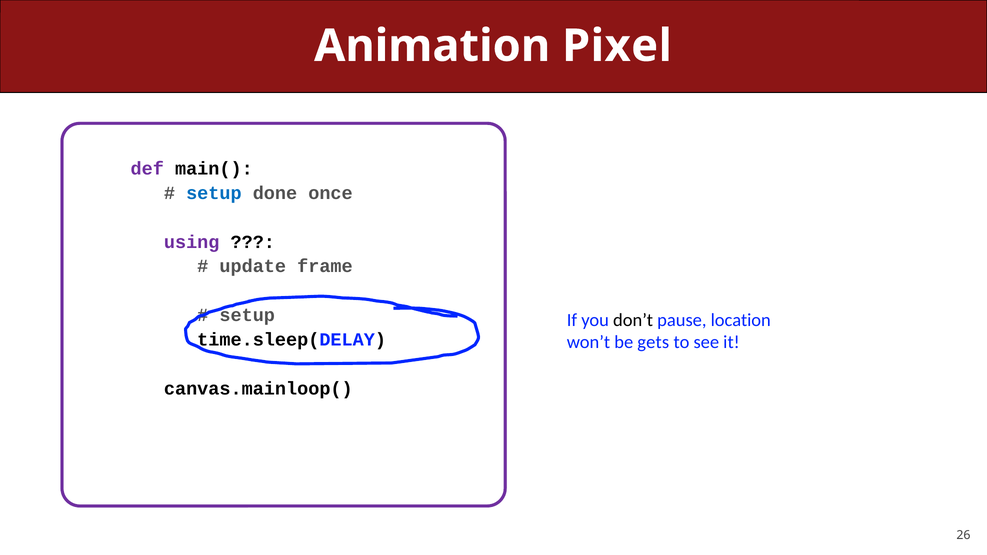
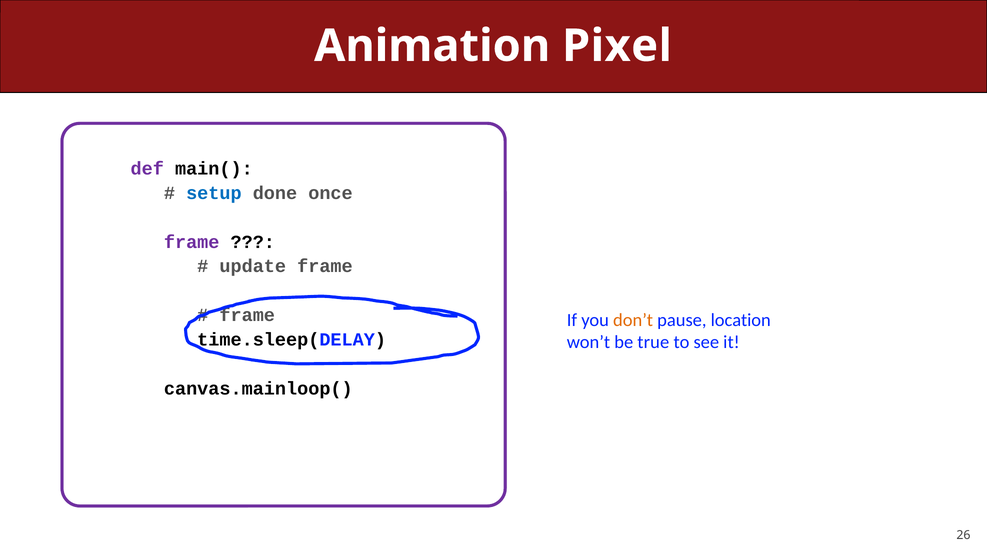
using: using -> frame (192, 242)
setup: setup -> frame (247, 315)
don’t colour: black -> orange (633, 320)
gets: gets -> true (653, 342)
